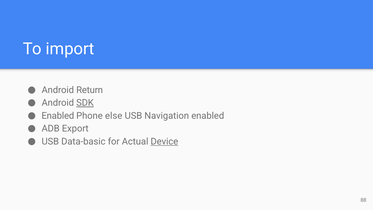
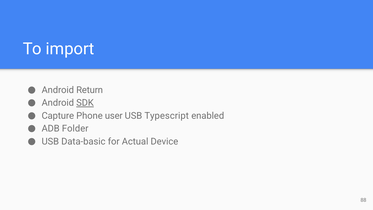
Enabled: Enabled -> Capture (58, 116)
else: else -> user (114, 116)
Navigation: Navigation -> Typescript (167, 116)
Export: Export -> Folder (75, 129)
Device underline: present -> none (164, 141)
